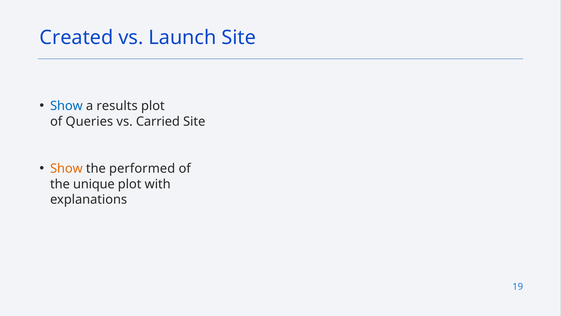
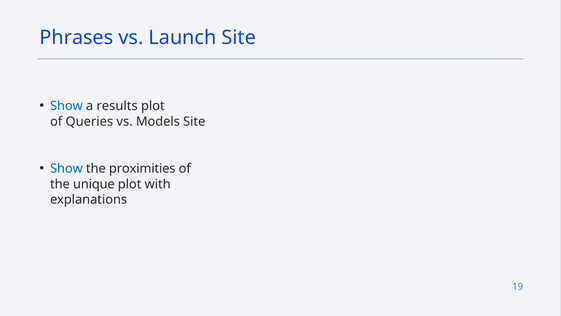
Created: Created -> Phrases (76, 37)
Carried: Carried -> Models (158, 121)
Show colour: orange -> blue (66, 168)
performed: performed -> proximities (142, 168)
